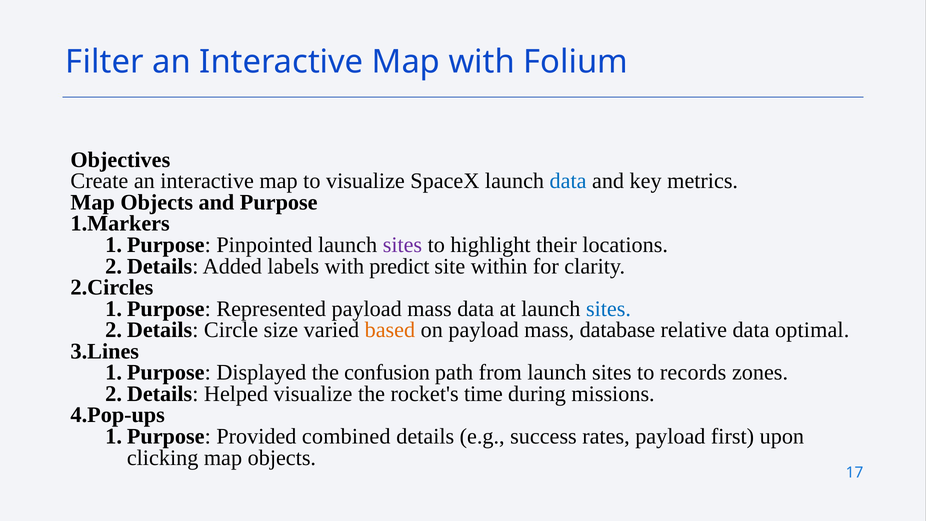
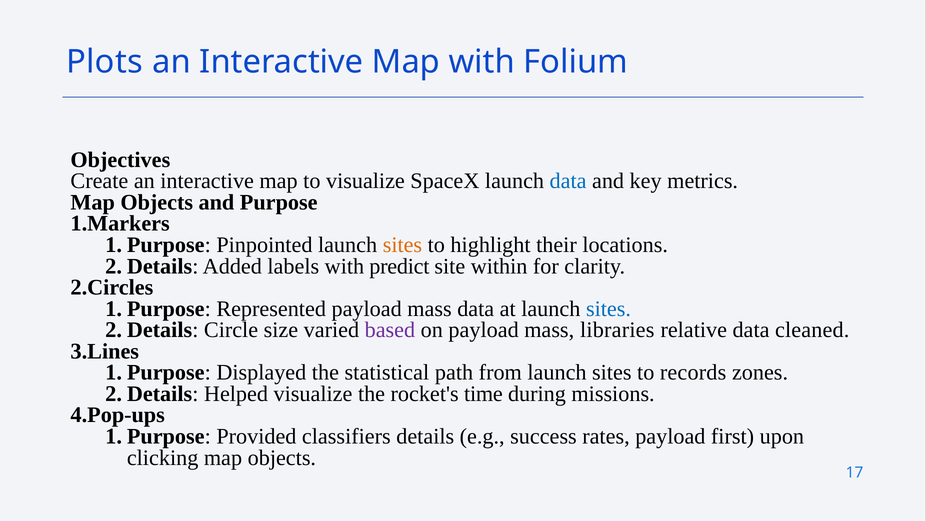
Filter: Filter -> Plots (104, 62)
sites colour: purple -> orange (402, 245)
based colour: orange -> purple (390, 330)
database: database -> libraries (617, 330)
optimal: optimal -> cleaned (812, 330)
confusion: confusion -> statistical (387, 372)
combined: combined -> classifiers (346, 436)
